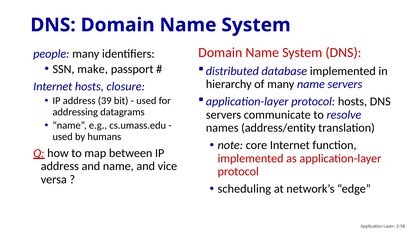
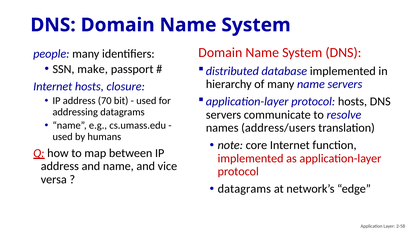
39: 39 -> 70 (105, 101)
address/entity: address/entity -> address/users (278, 128)
scheduling: scheduling -> datagrams (244, 189)
